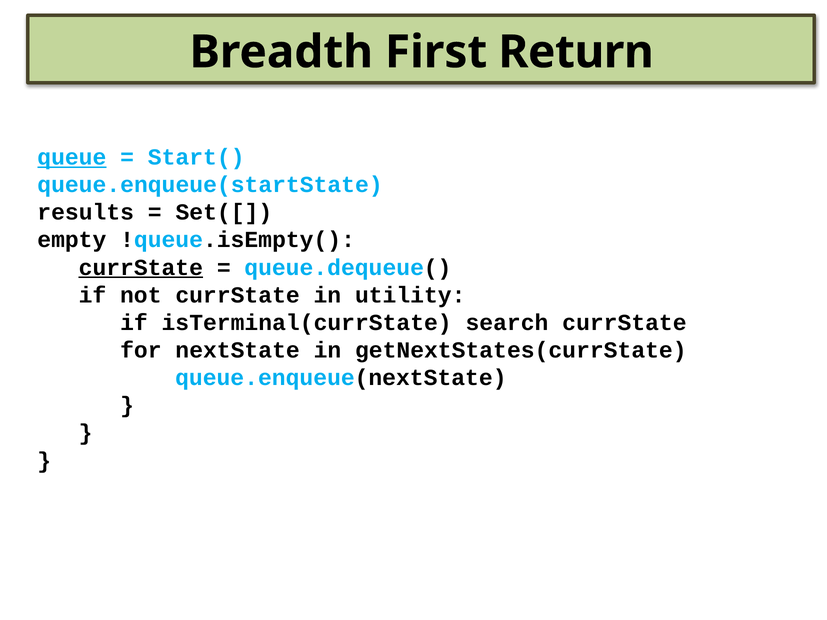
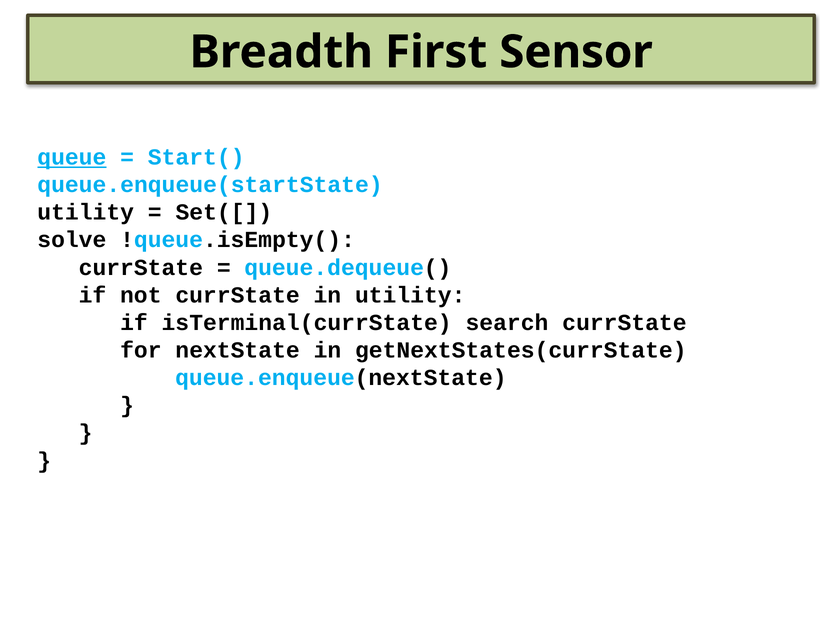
Return: Return -> Sensor (576, 52)
results: results -> utility (86, 212)
empty: empty -> solve (72, 240)
currState underline: present -> none (141, 268)
